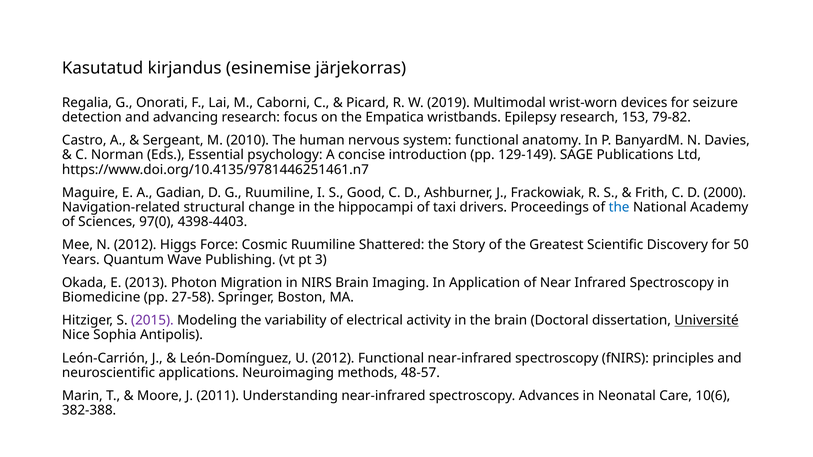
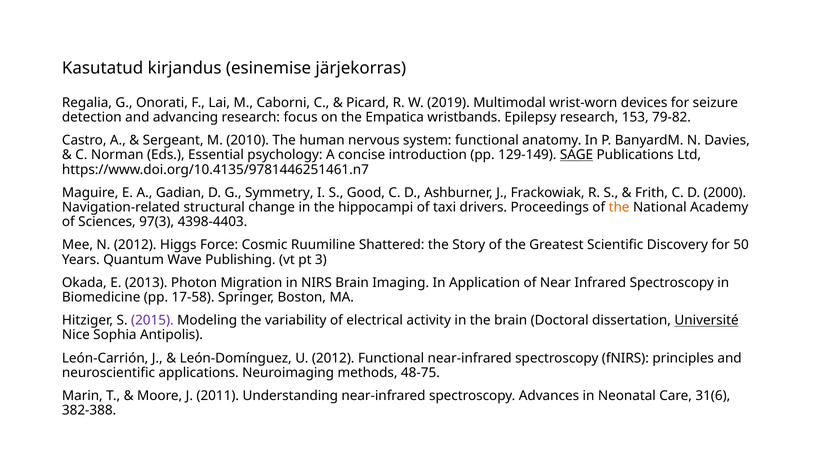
SAGE underline: none -> present (577, 155)
G Ruumiline: Ruumiline -> Symmetry (279, 193)
the colour: blue -> orange (619, 207)
97(0: 97(0 -> 97(3 (157, 222)
27-58: 27-58 -> 17-58 (193, 297)
48-57: 48-57 -> 48-75 (420, 373)
10(6: 10(6 -> 31(6 (713, 396)
